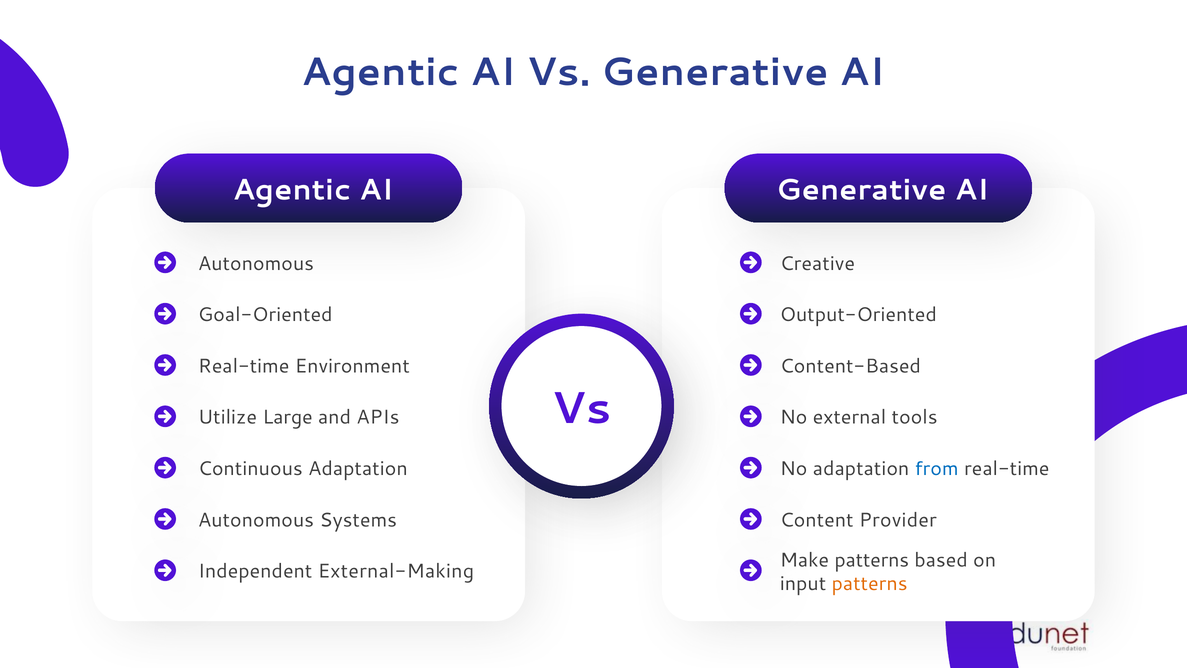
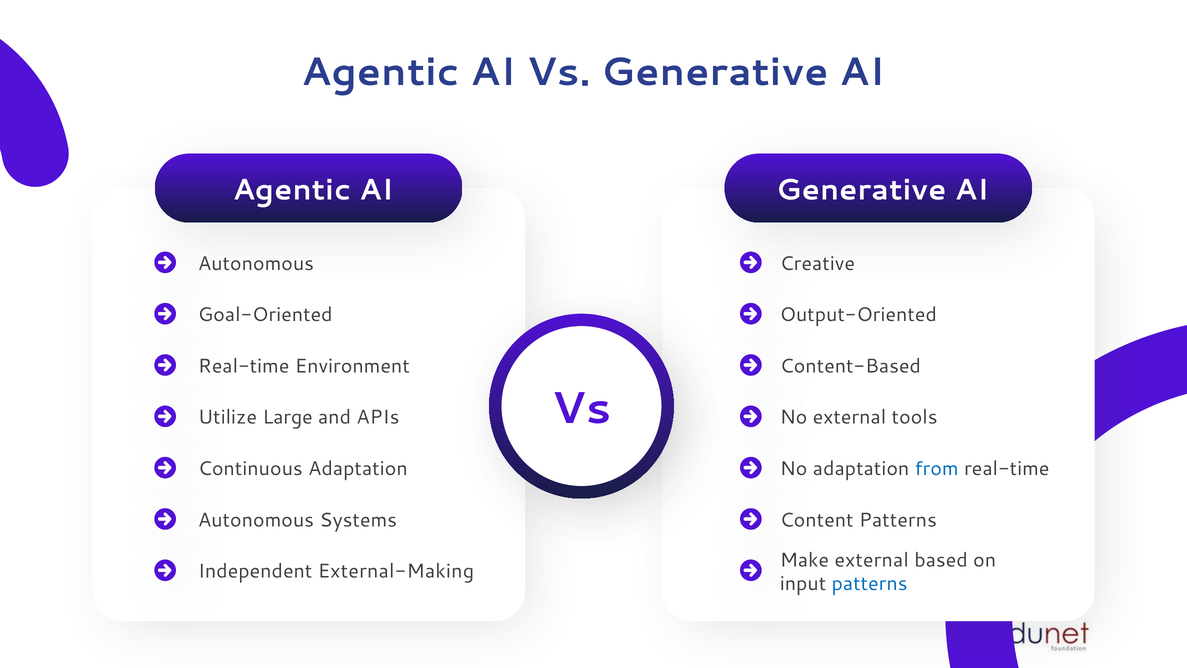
Provider: Provider -> Patterns (898, 520)
patterns: patterns -> external (872, 560)
patterns colour: orange -> blue (870, 583)
